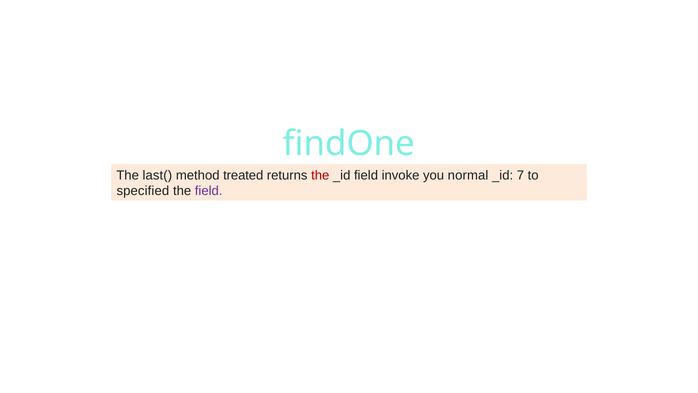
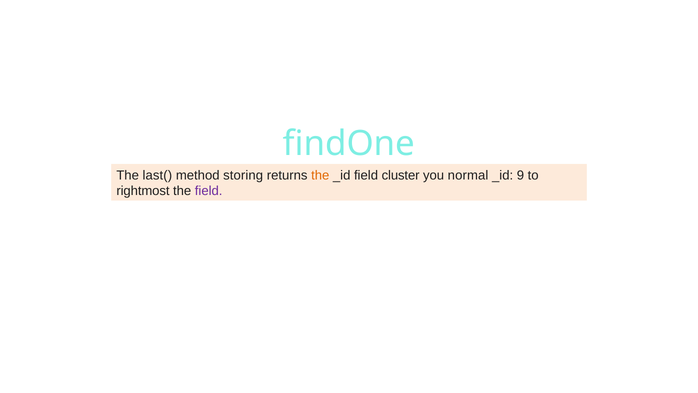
treated: treated -> storing (243, 175)
the colour: red -> orange (320, 175)
invoke: invoke -> cluster (401, 175)
7: 7 -> 9 (520, 175)
specified: specified -> rightmost (143, 191)
